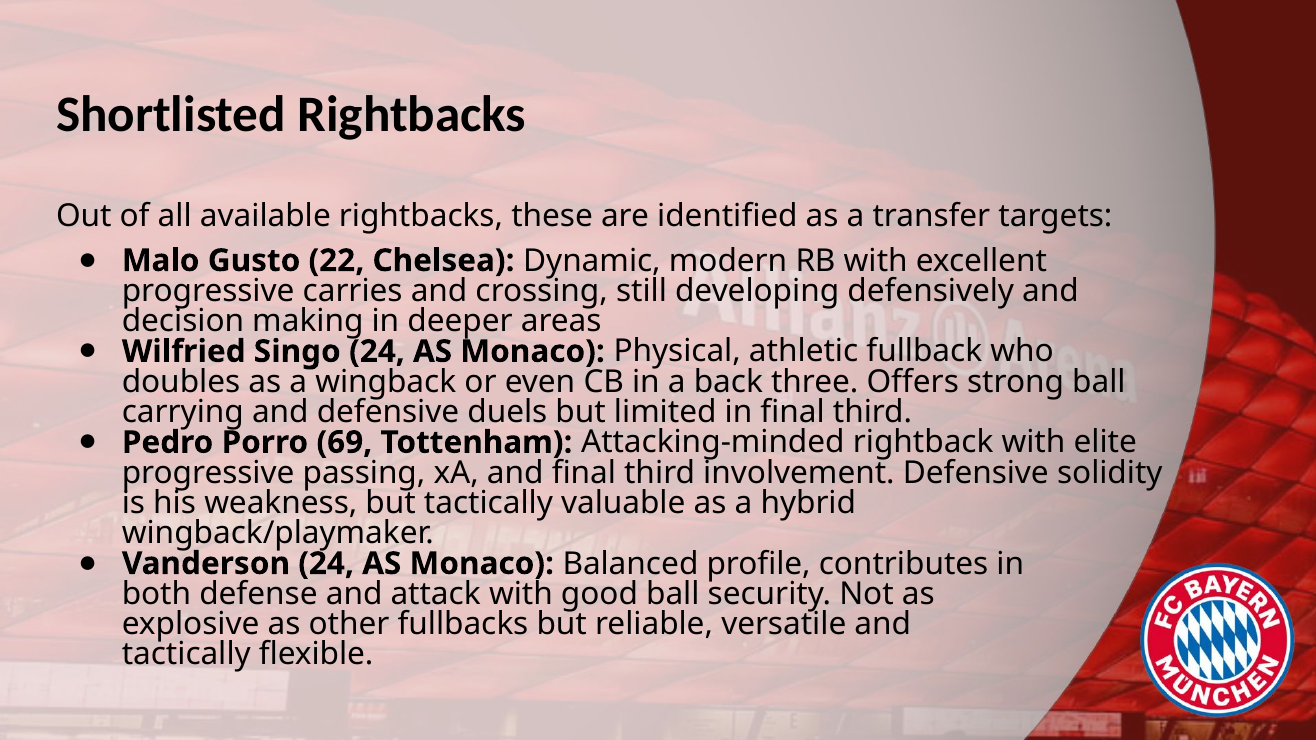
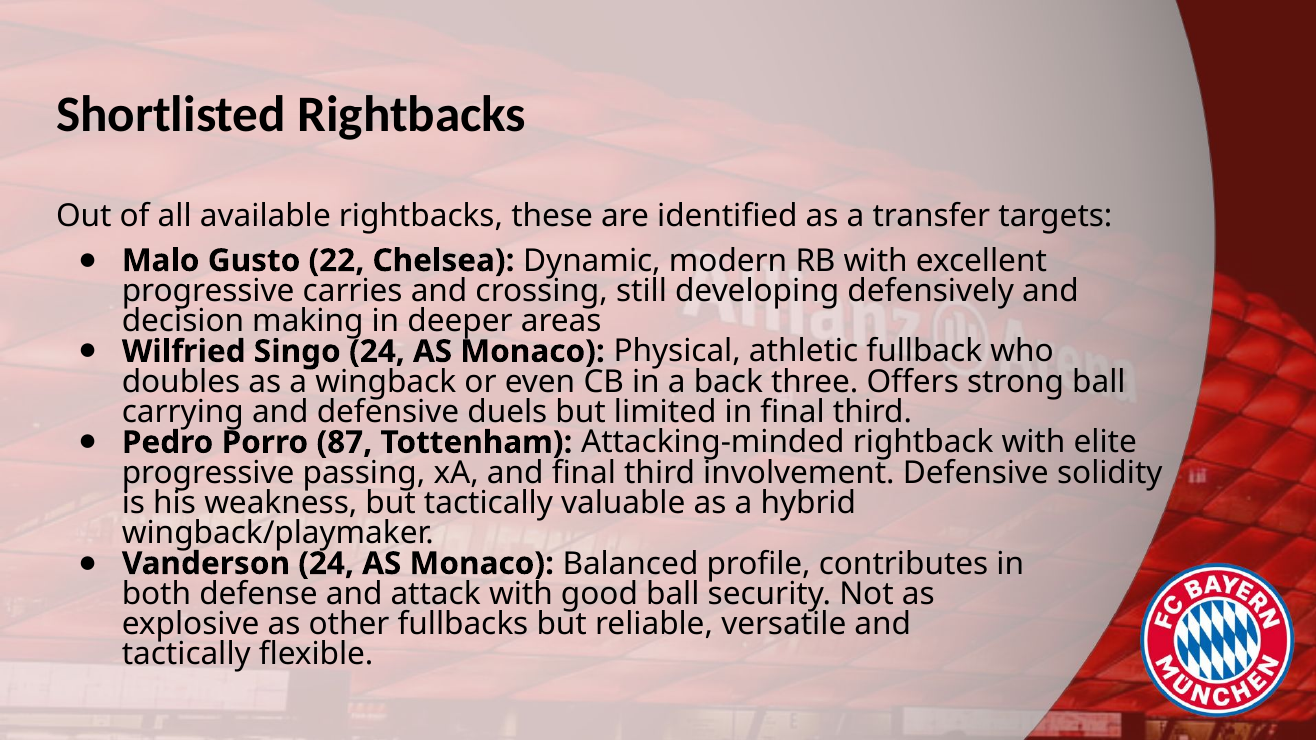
69: 69 -> 87 (344, 443)
